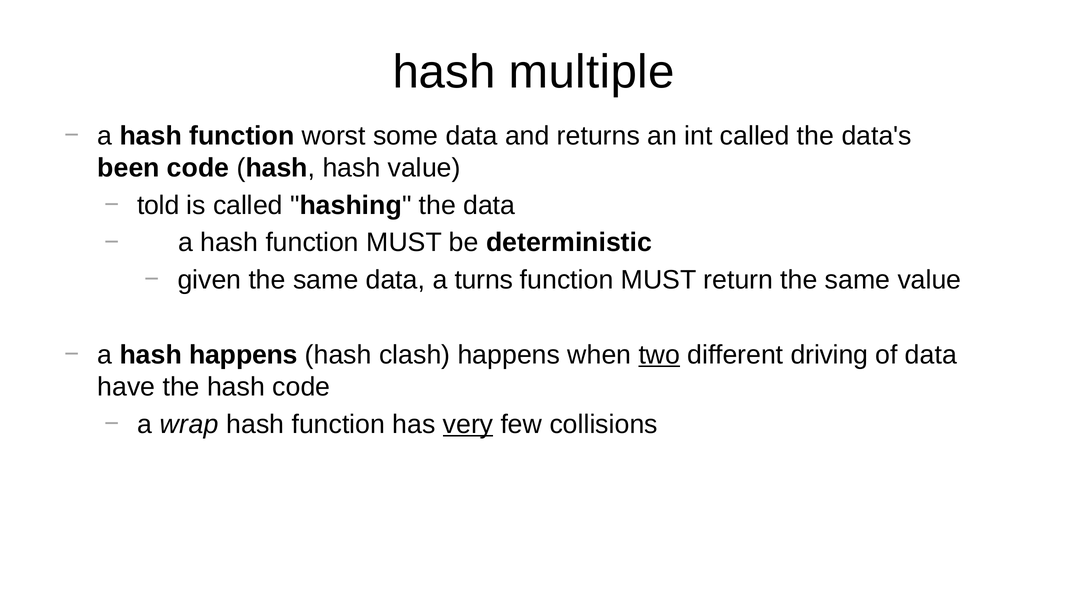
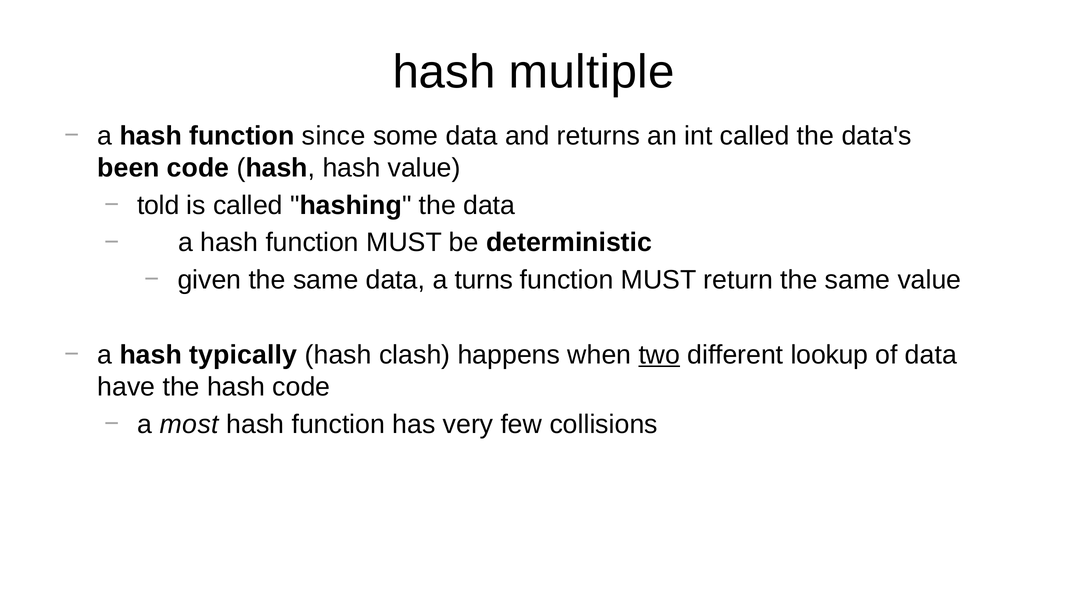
worst: worst -> since (334, 136)
hash happens: happens -> typically (243, 355)
driving: driving -> lookup (829, 355)
wrap: wrap -> most (189, 424)
very underline: present -> none (468, 424)
